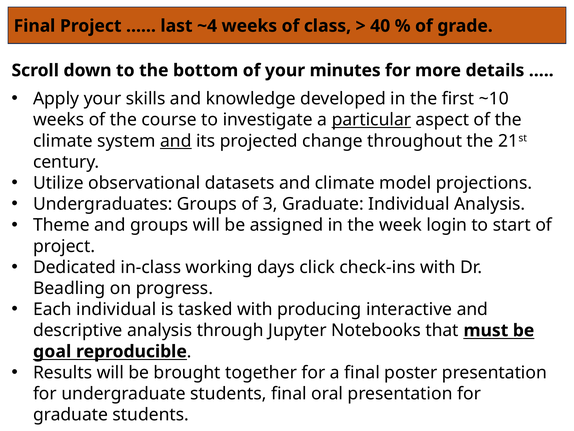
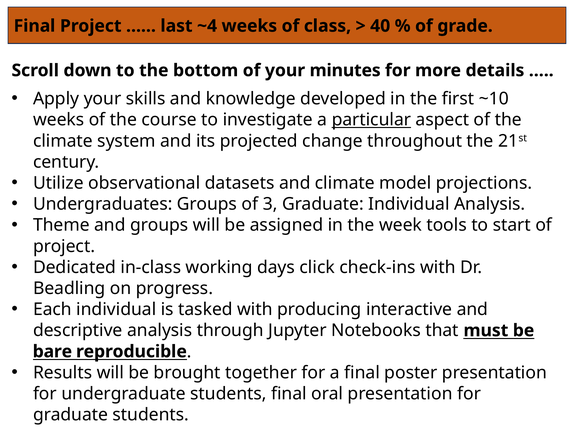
and underline: present -> none (176, 141)
login: login -> tools (447, 225)
goal: goal -> bare (52, 351)
